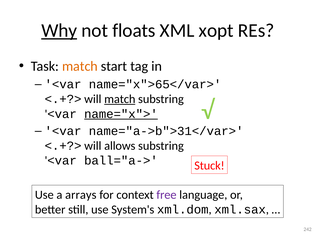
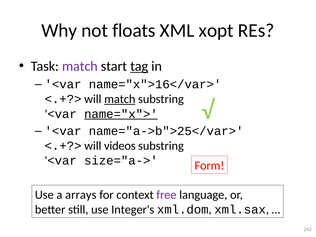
Why underline: present -> none (59, 31)
match colour: orange -> purple (80, 66)
tag underline: none -> present (139, 66)
name="x">65</var>: name="x">65</var> -> name="x">16</var> (155, 84)
name="a->b">31</var>: name="a->b">31</var> -> name="a->b">25</var> (166, 131)
allows: allows -> videos (120, 146)
ball="a->: ball="a-> -> size="a-> (121, 161)
Stuck: Stuck -> Form (209, 166)
System's: System's -> Integer's (133, 210)
